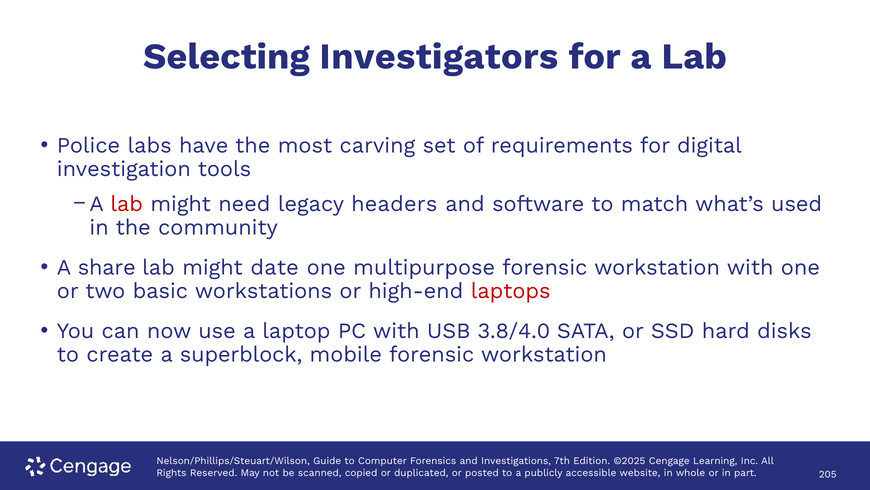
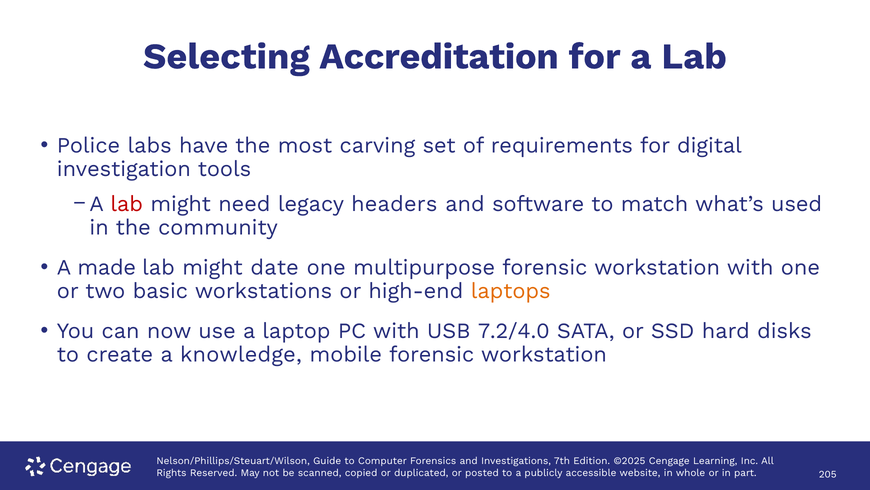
Investigators: Investigators -> Accreditation (439, 56)
share: share -> made (107, 267)
laptops colour: red -> orange (511, 291)
3.8/4.0: 3.8/4.0 -> 7.2/4.0 (514, 330)
superblock: superblock -> knowledge (241, 354)
